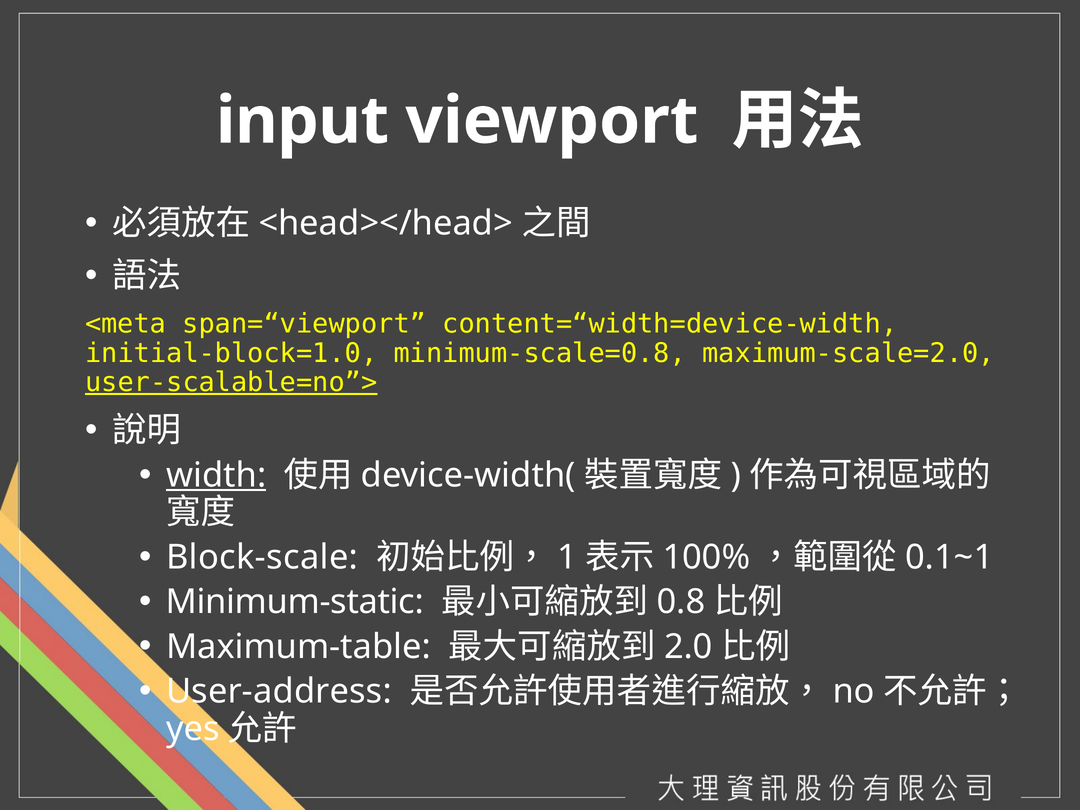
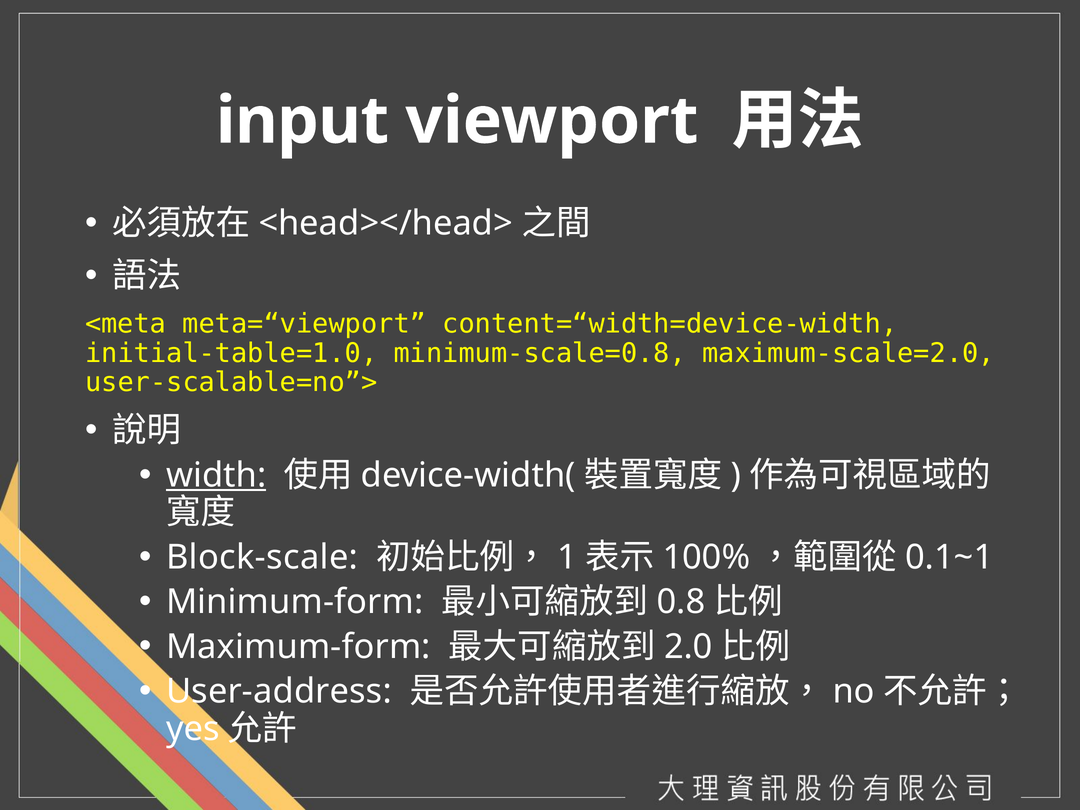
span=“viewport: span=“viewport -> meta=“viewport (304, 324)
initial-block=1.0: initial-block=1.0 -> initial-table=1.0 (231, 353)
user-scalable=no”> underline: present -> none (231, 382)
Minimum-static: Minimum-static -> Minimum-form (295, 602)
Maximum-table: Maximum-table -> Maximum-form (298, 647)
